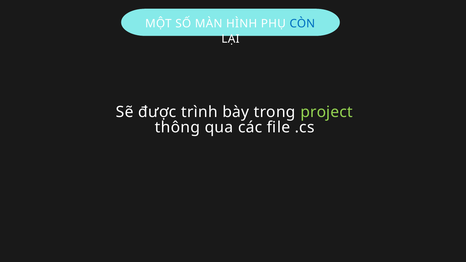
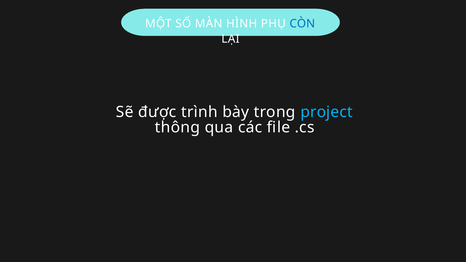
project colour: light green -> light blue (327, 112)
